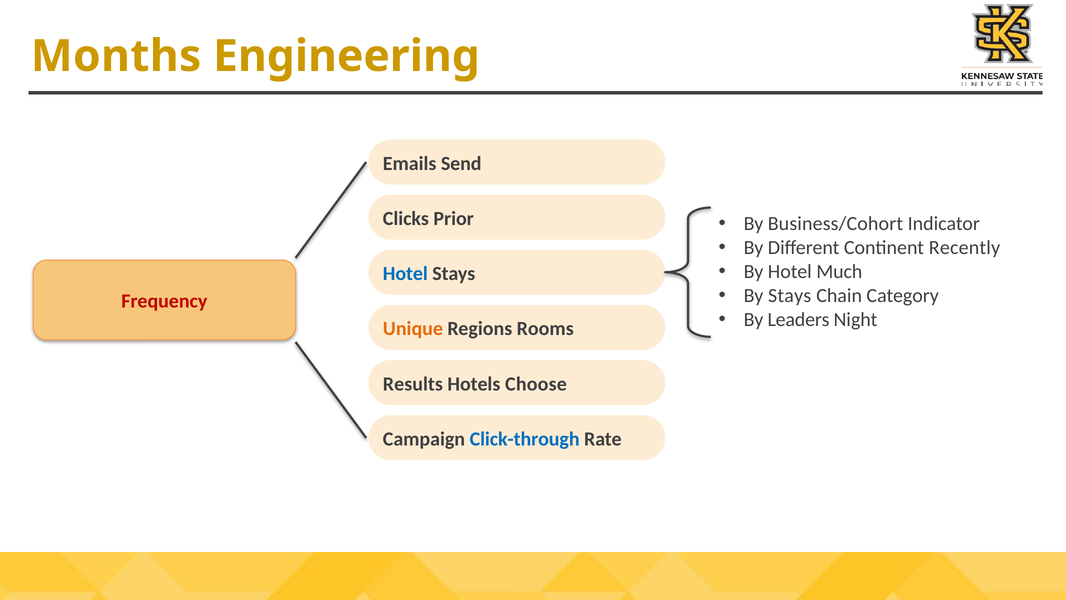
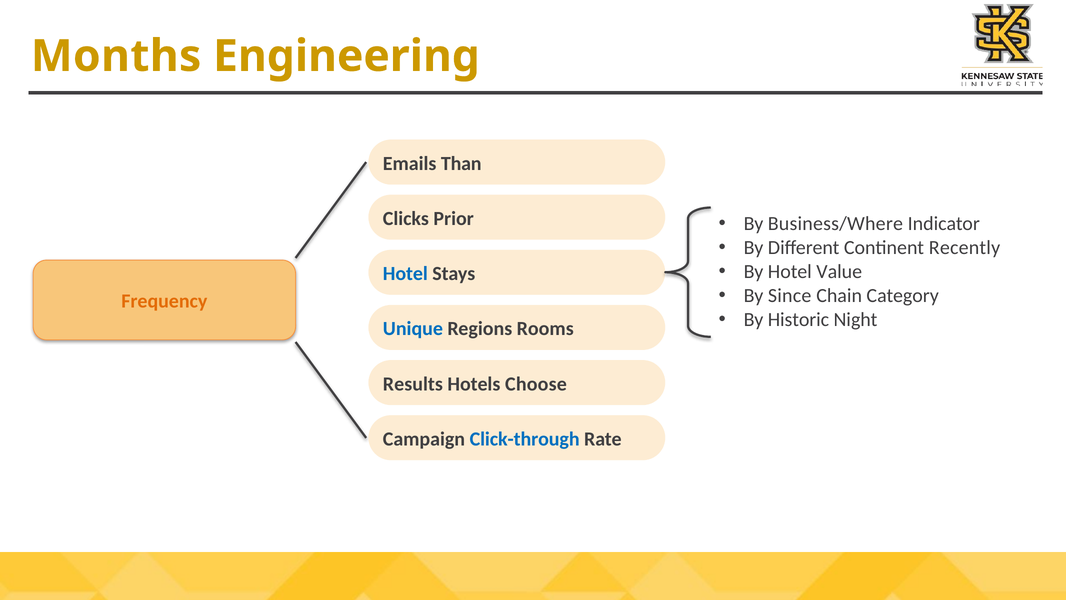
Send: Send -> Than (461, 163)
Business/Cohort: Business/Cohort -> Business/Where (835, 224)
Much: Much -> Value (839, 272)
By Stays: Stays -> Since (790, 296)
Frequency colour: red -> orange (164, 301)
Leaders: Leaders -> Historic (798, 320)
Unique colour: orange -> blue (413, 329)
